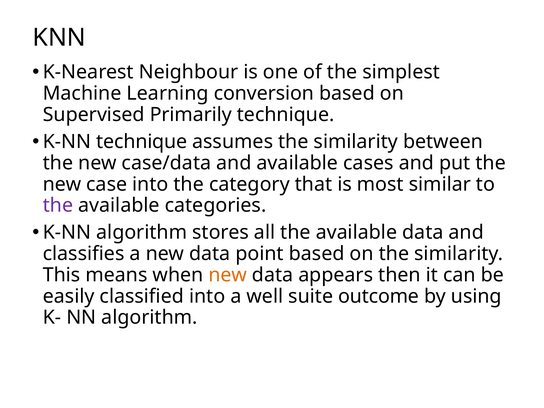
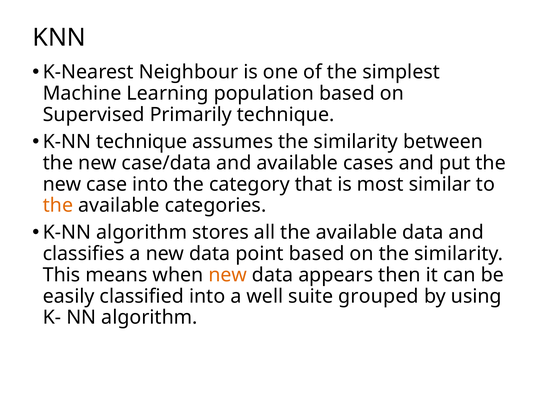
conversion: conversion -> population (264, 93)
the colour: purple -> orange (58, 205)
outcome: outcome -> grouped (378, 296)
